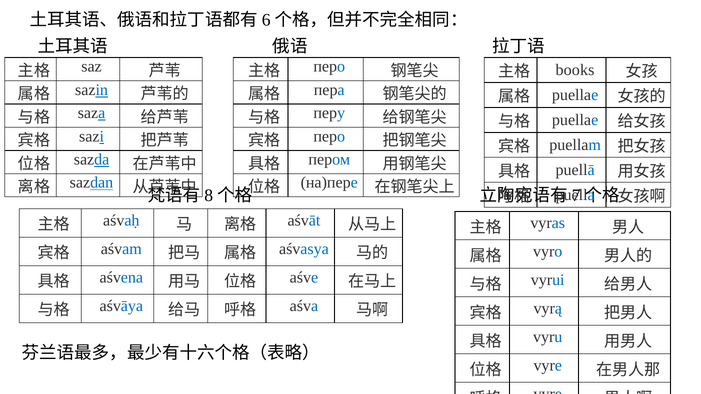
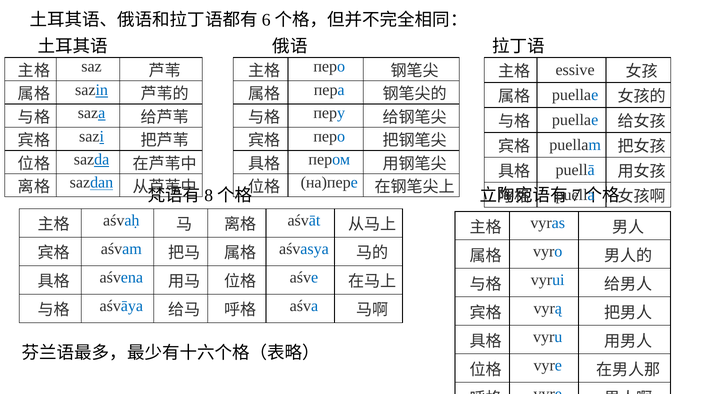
books: books -> essive (575, 70)
